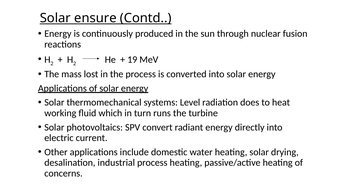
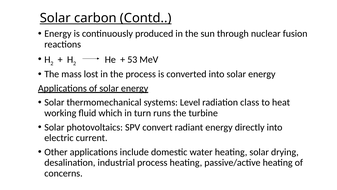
ensure: ensure -> carbon (95, 18)
19: 19 -> 53 (132, 60)
does: does -> class (250, 102)
